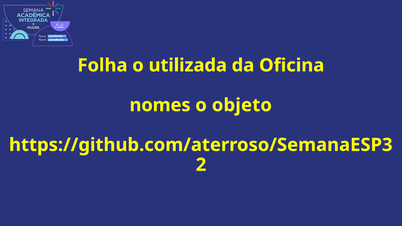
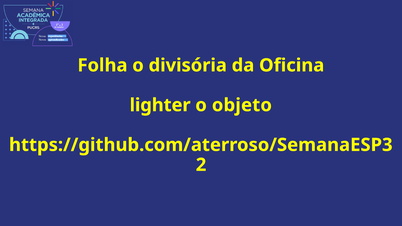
utilizada: utilizada -> divisória (188, 65)
nomes: nomes -> lighter (160, 105)
